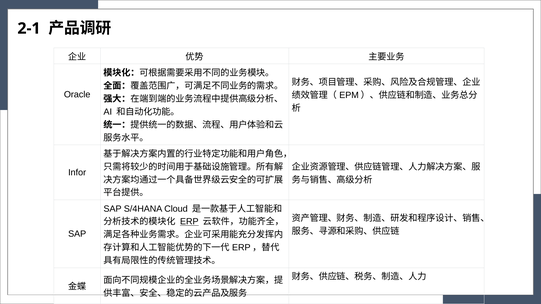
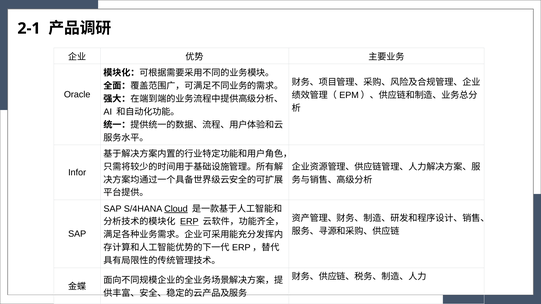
Cloud underline: none -> present (176, 209)
